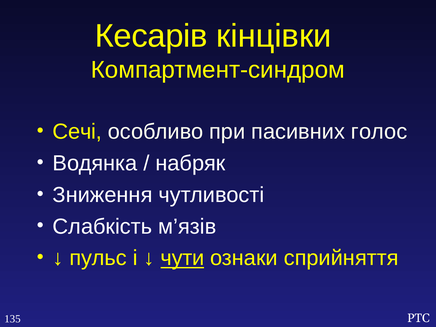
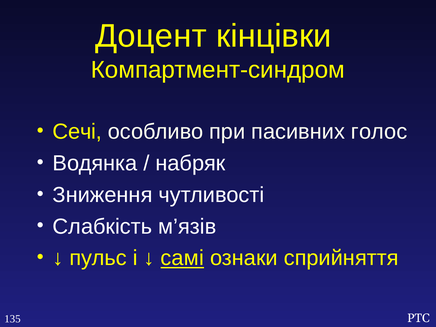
Кесарів: Кесарів -> Доцент (151, 36)
чути: чути -> самі (182, 258)
